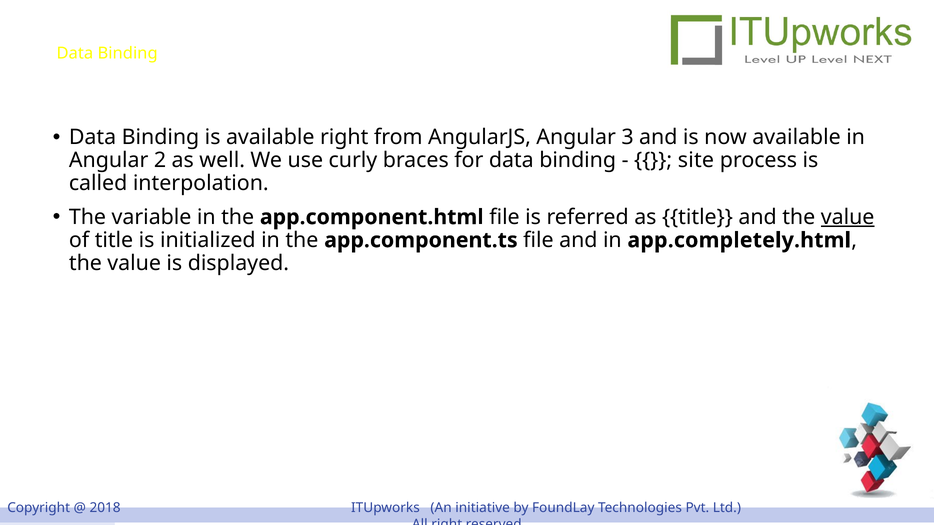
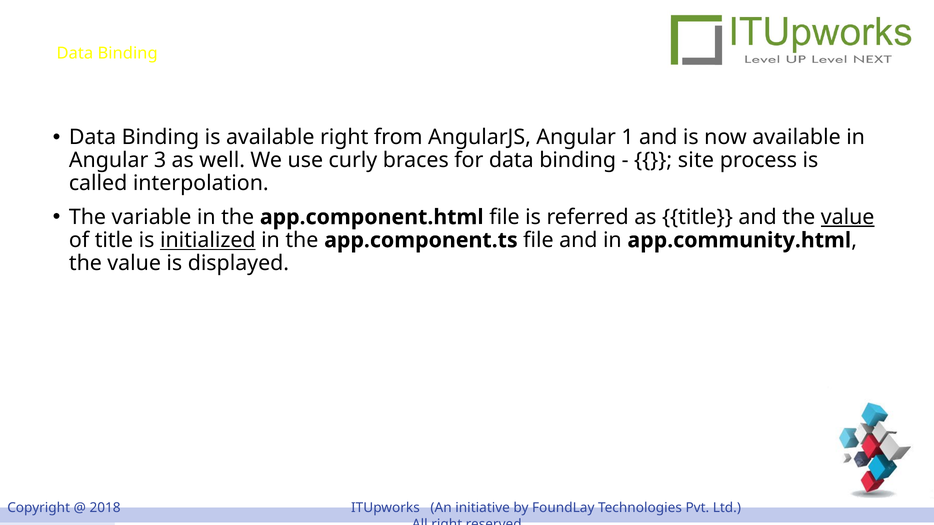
3: 3 -> 1 (628, 137)
2: 2 -> 3 (160, 160)
initialized underline: none -> present (208, 240)
app.completely.html: app.completely.html -> app.community.html (739, 240)
